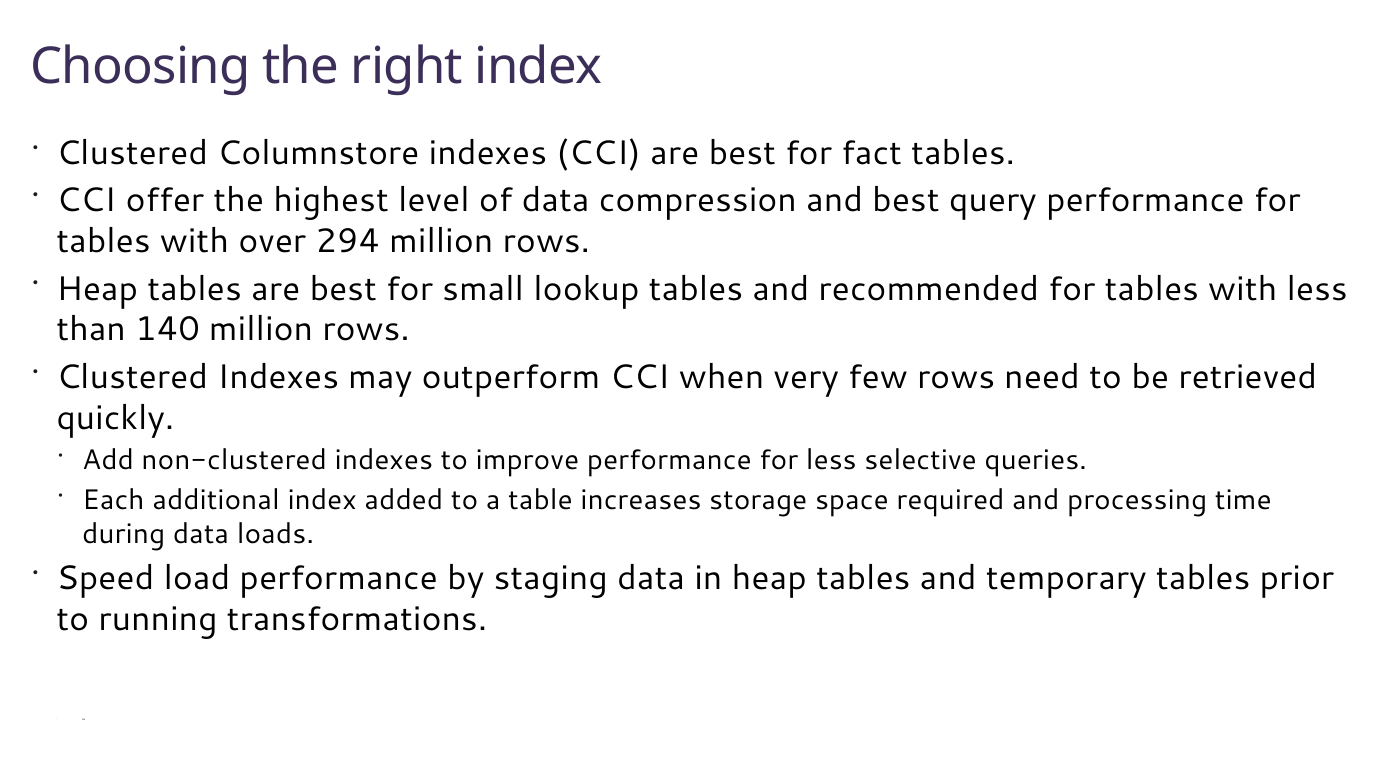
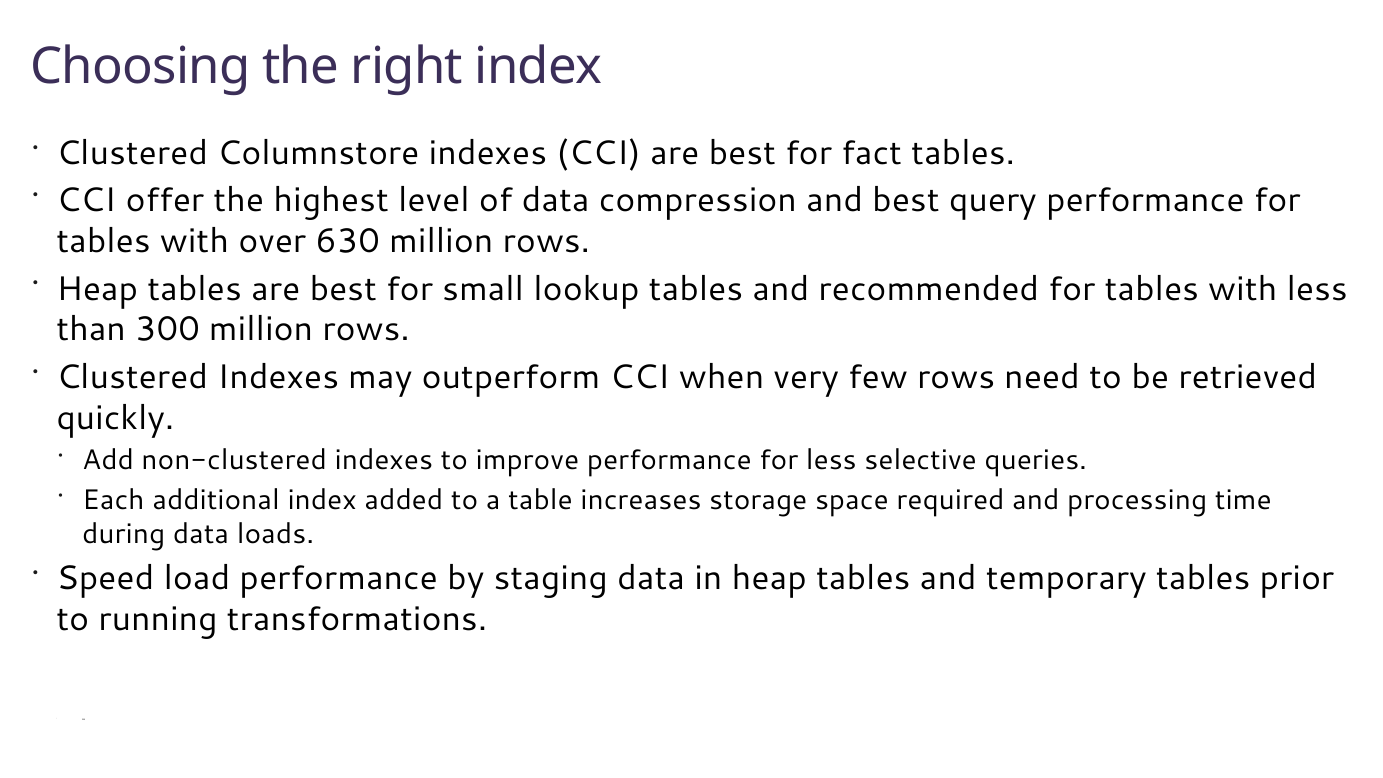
294: 294 -> 630 (348, 241)
140: 140 -> 300 (168, 330)
